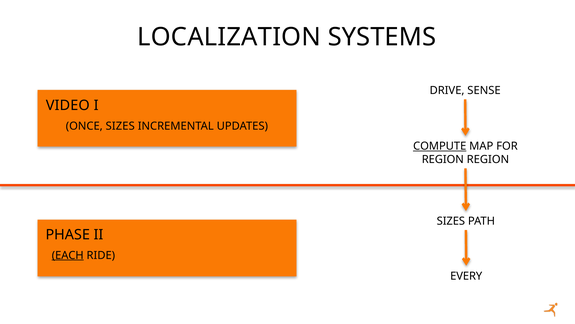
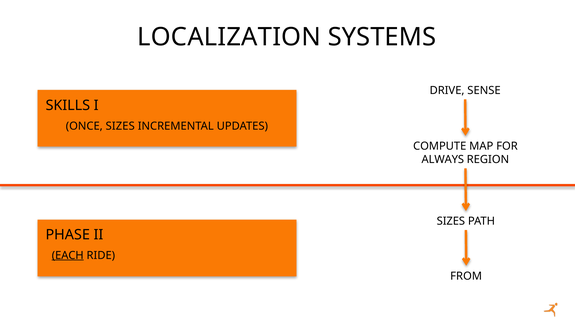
VIDEO: VIDEO -> SKILLS (68, 105)
COMPUTE underline: present -> none (440, 146)
REGION: REGION -> ALWAYS (443, 159)
EVERY: EVERY -> FROM (466, 276)
